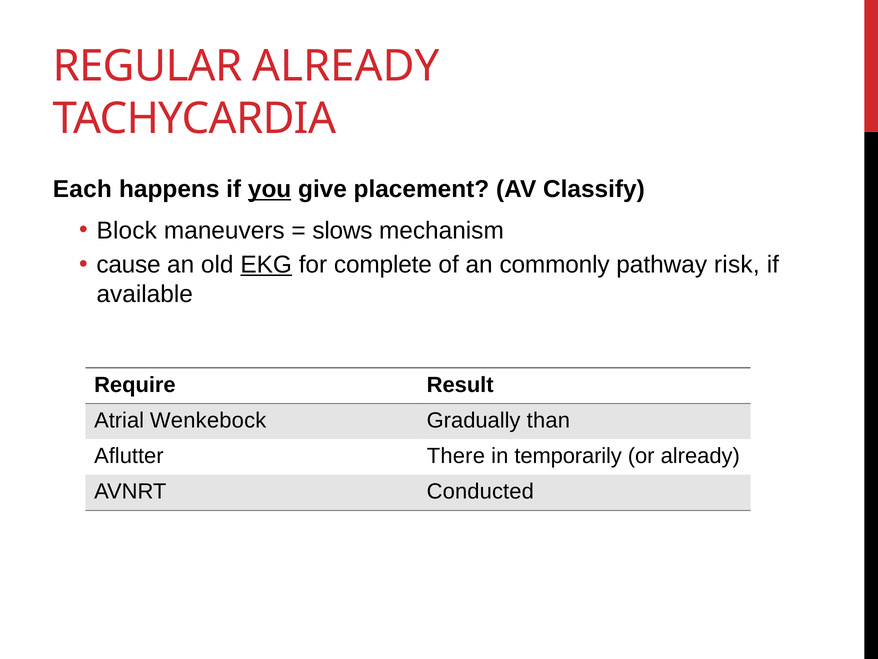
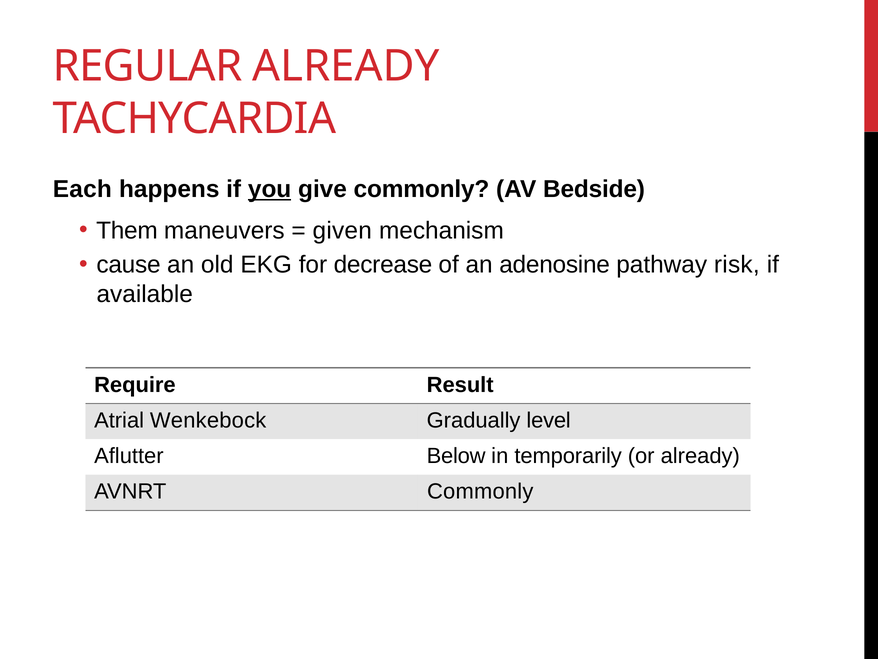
give placement: placement -> commonly (421, 189)
Classify: Classify -> Bedside (594, 189)
Block: Block -> Them (127, 230)
slows: slows -> given (342, 230)
EKG underline: present -> none (266, 265)
complete: complete -> decrease (383, 265)
commonly: commonly -> adenosine (555, 265)
than: than -> level (549, 420)
There: There -> Below (456, 456)
AVNRT Conducted: Conducted -> Commonly (480, 491)
